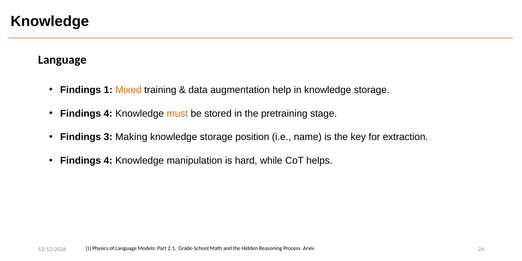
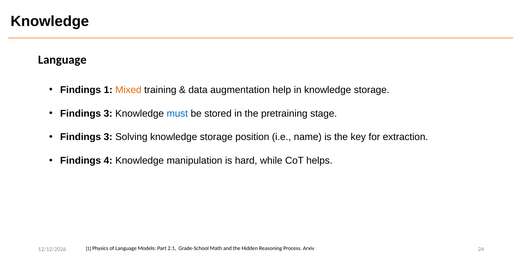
4: 4 -> 3 (108, 113)
must colour: orange -> blue (177, 113)
Making: Making -> Solving (131, 137)
